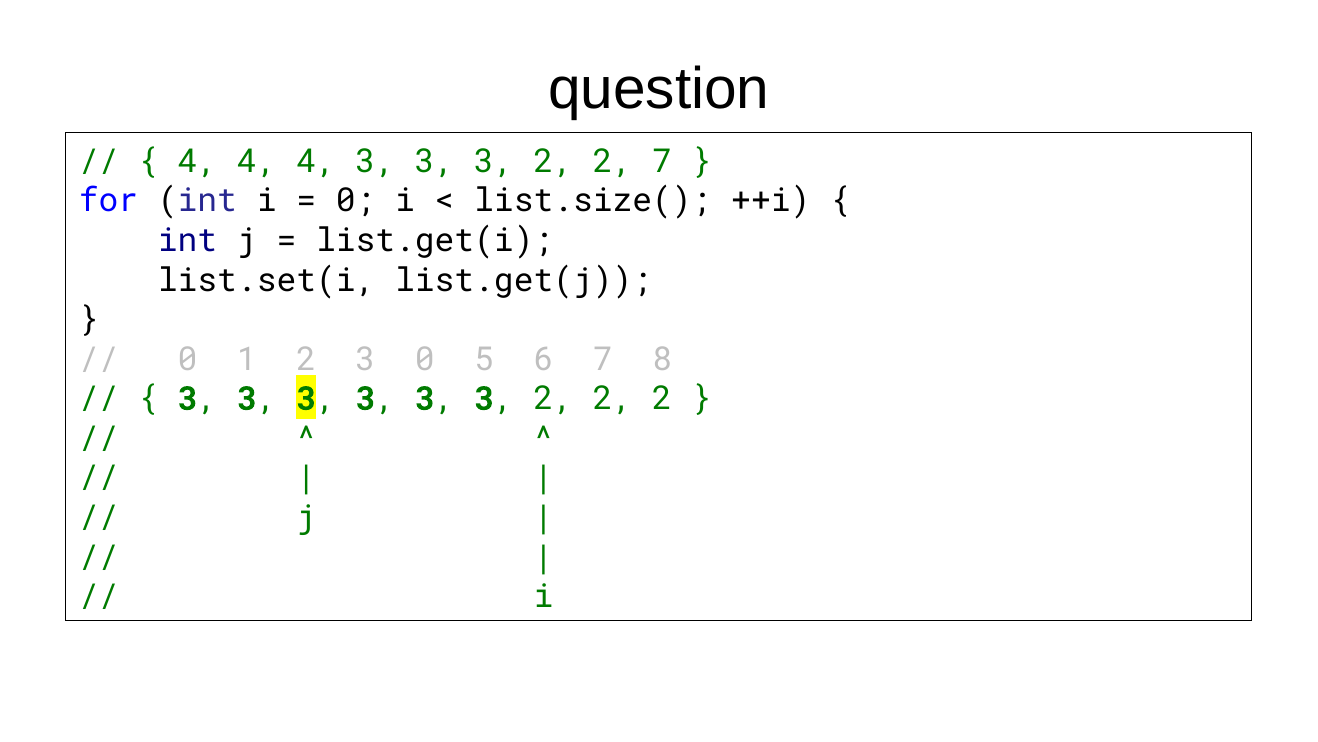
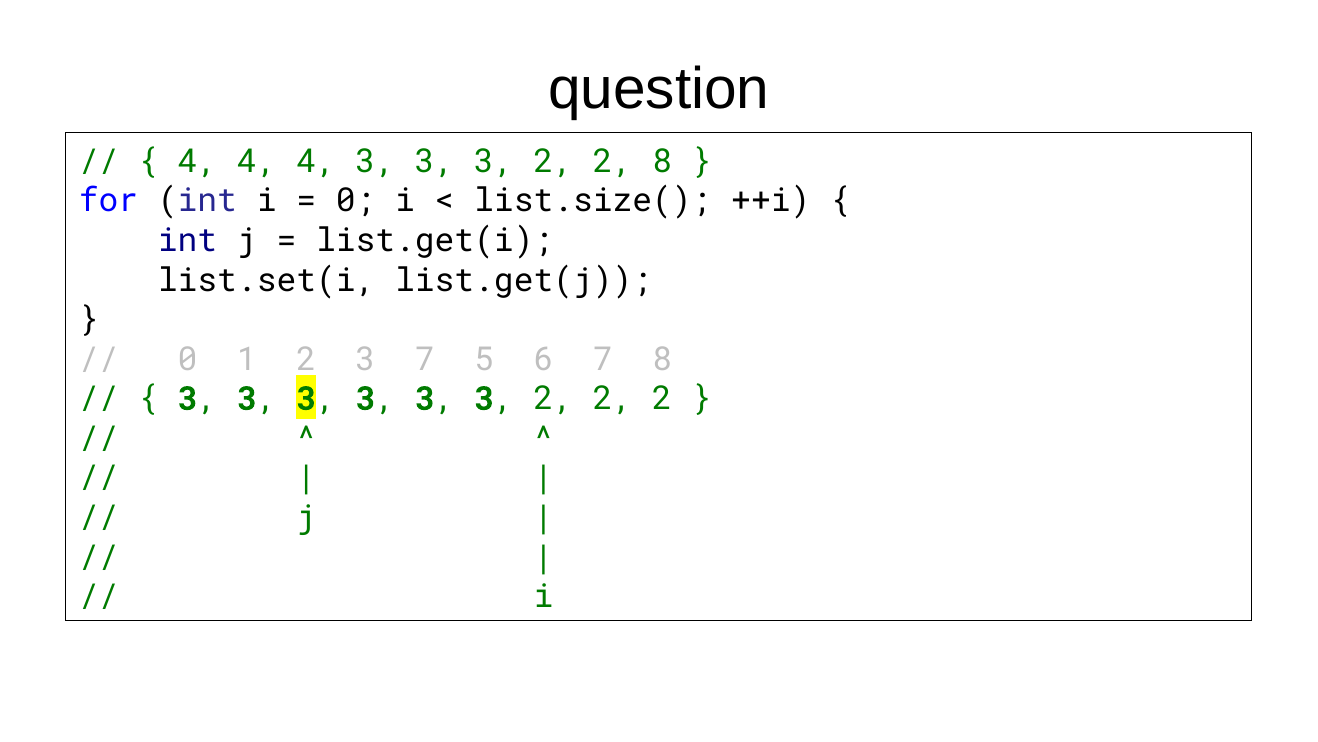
2 7: 7 -> 8 (662, 161)
3 0: 0 -> 7 (425, 359)
